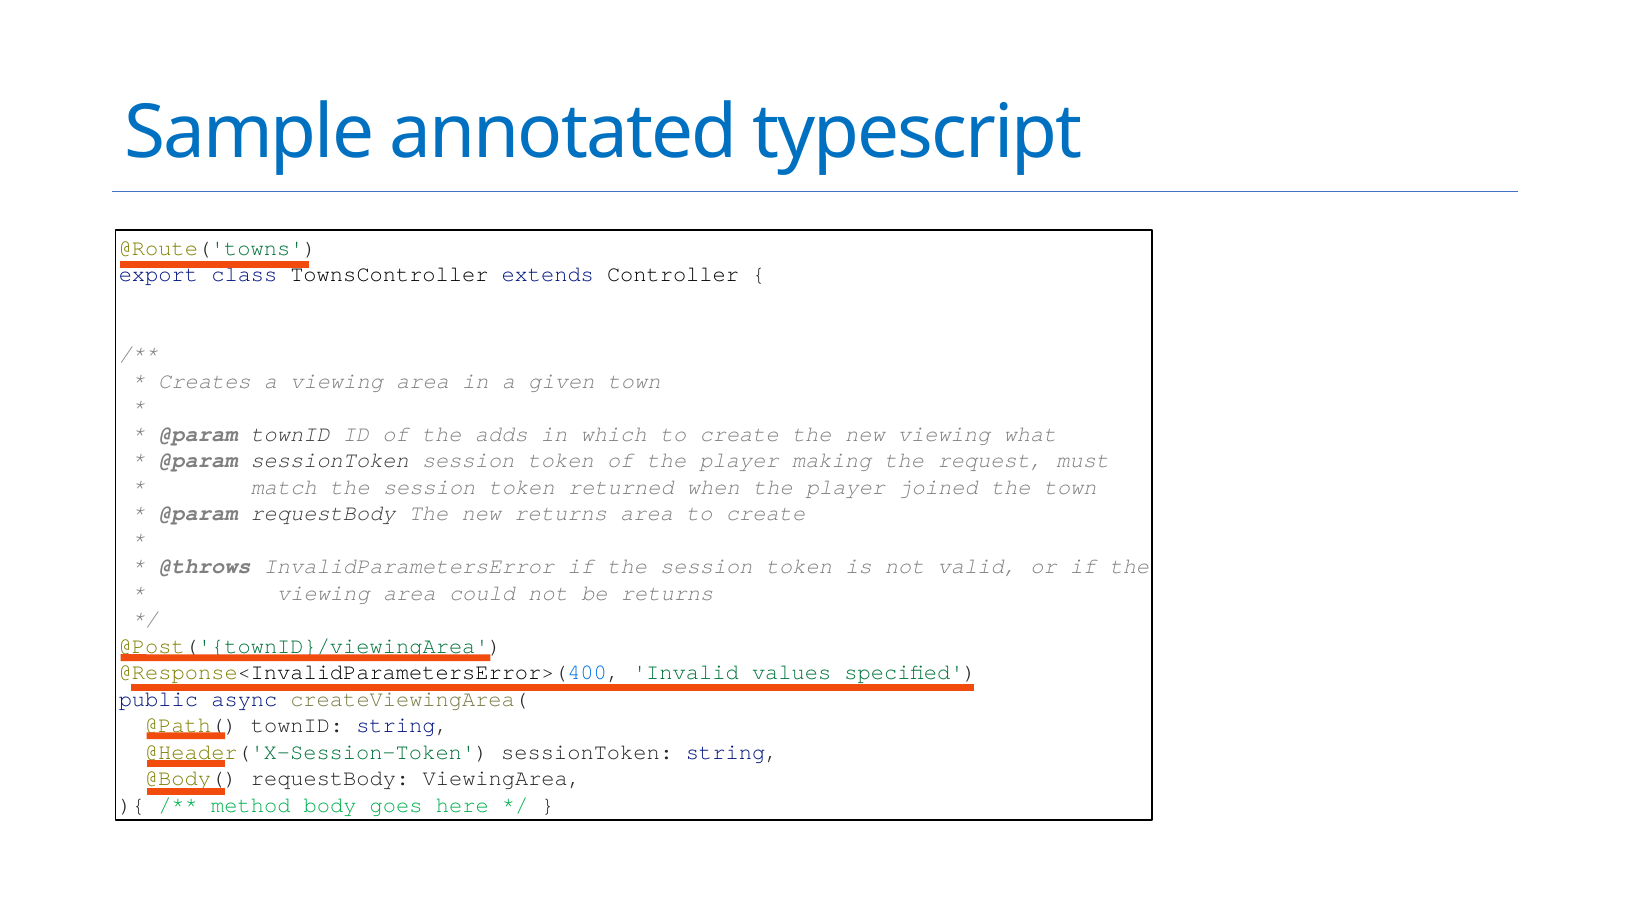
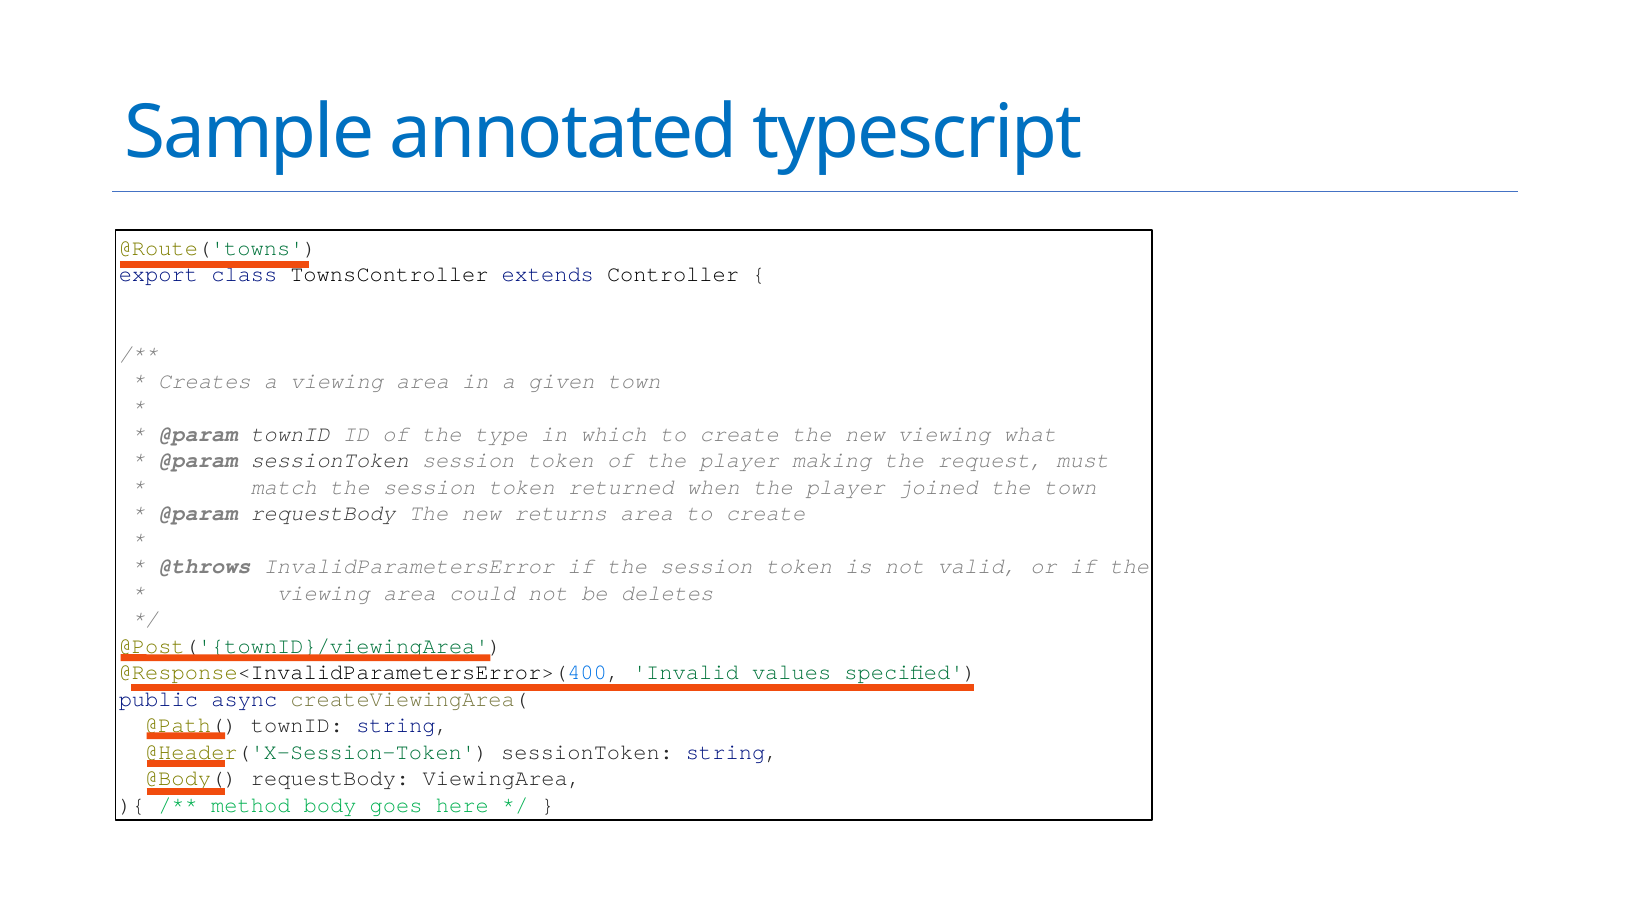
adds: adds -> type (501, 434)
be returns: returns -> deletes (667, 593)
